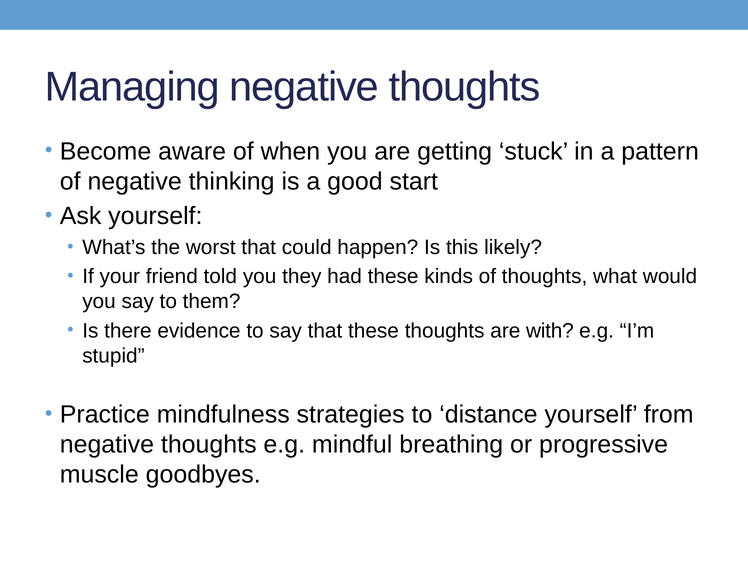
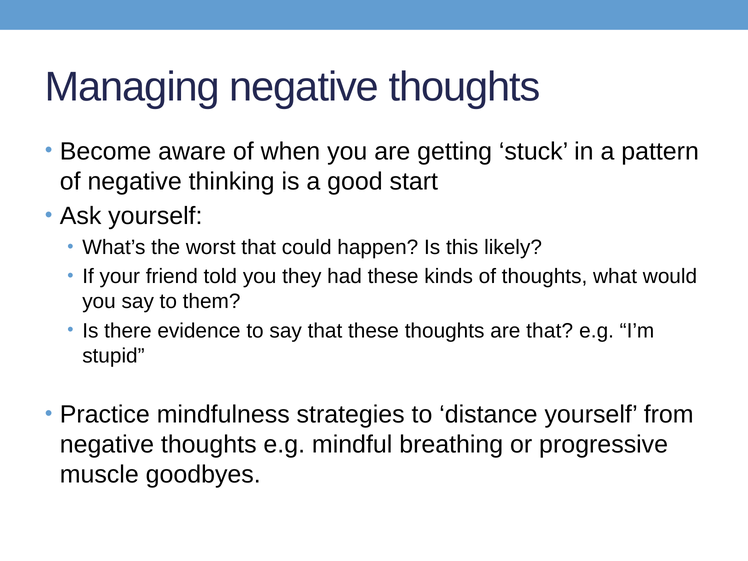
are with: with -> that (550, 331)
